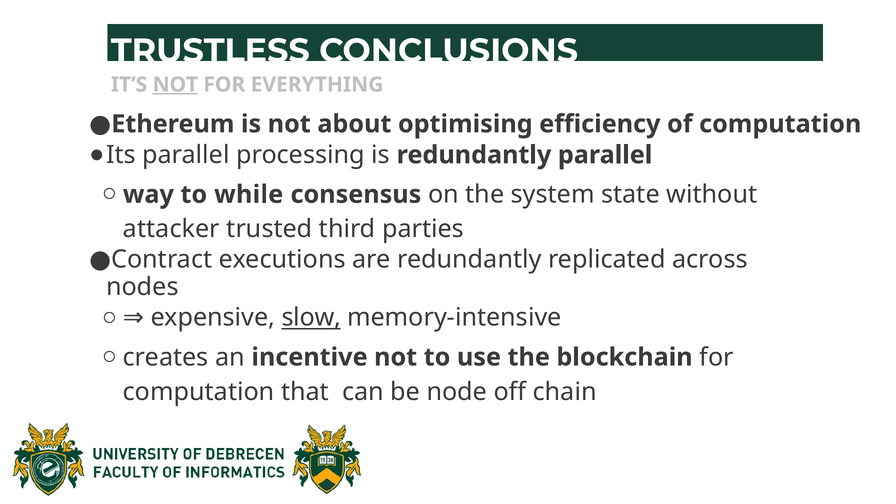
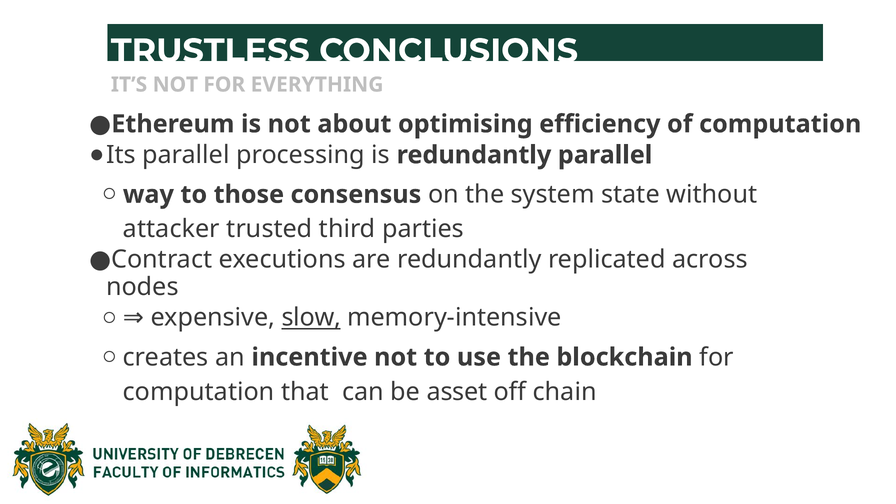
NOT underline: present -> none (175, 85)
while: while -> those (249, 195)
node: node -> asset (457, 392)
